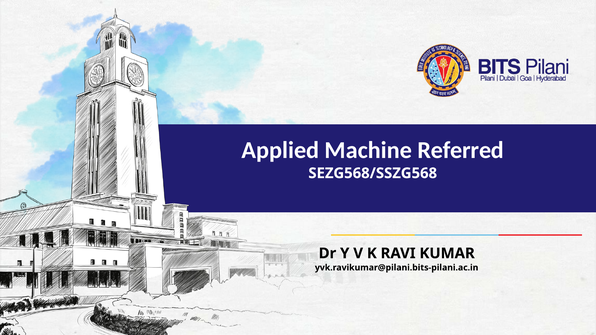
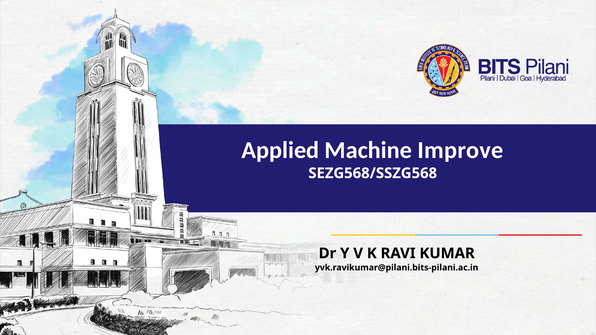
Referred: Referred -> Improve (460, 150)
